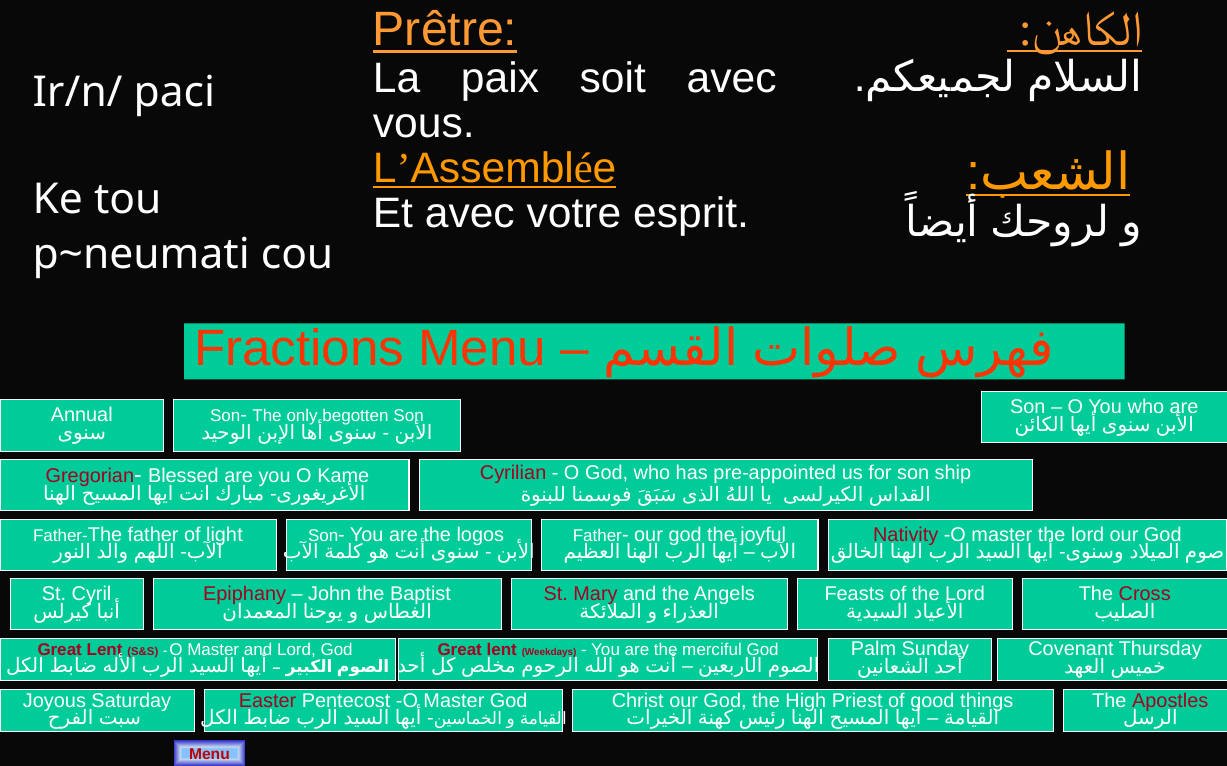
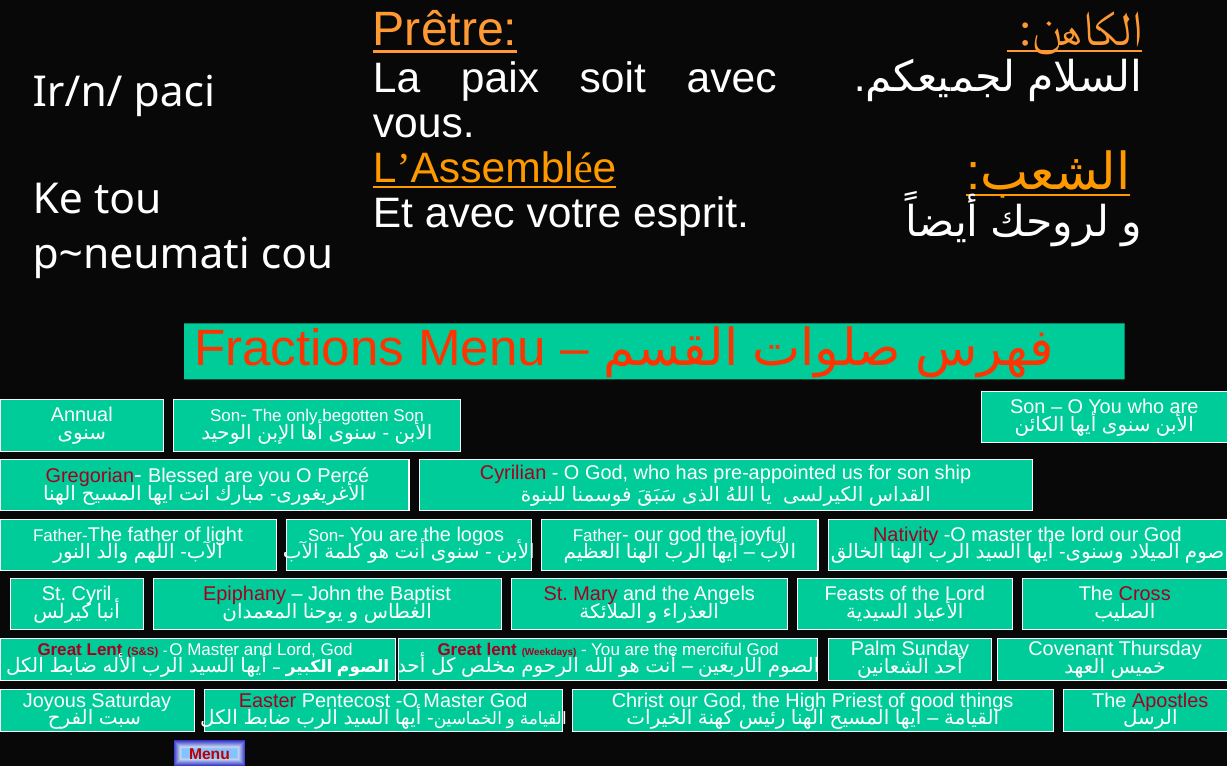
Kame: Kame -> Percé (343, 476)
